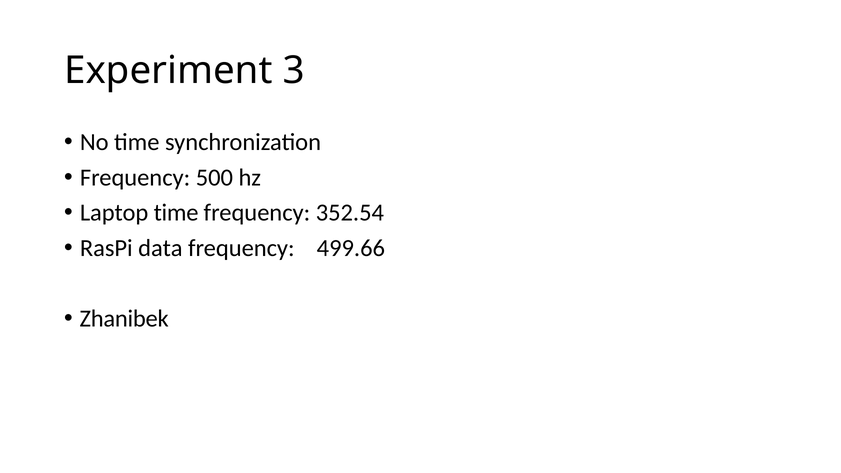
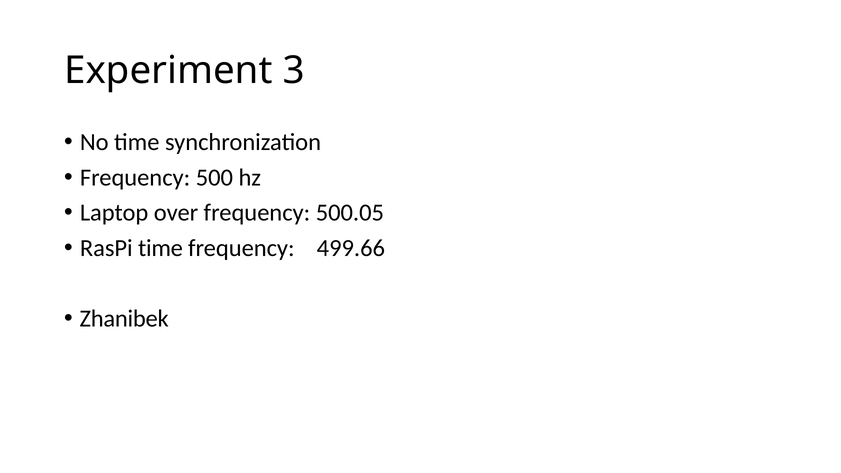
Laptop time: time -> over (176, 213)
352.54: 352.54 -> 500.05 (350, 213)
RasPi data: data -> time (160, 248)
